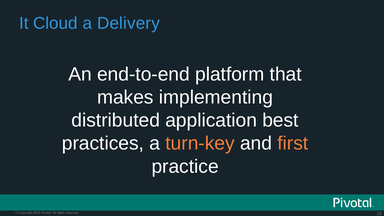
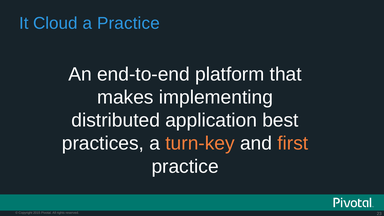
a Delivery: Delivery -> Practice (128, 23)
